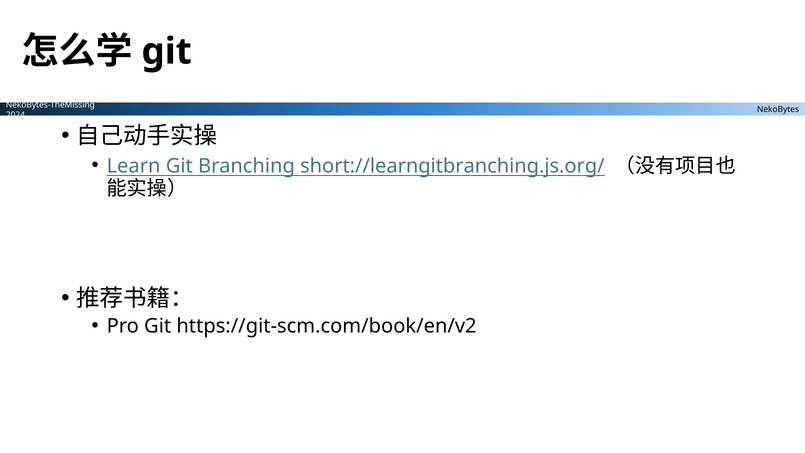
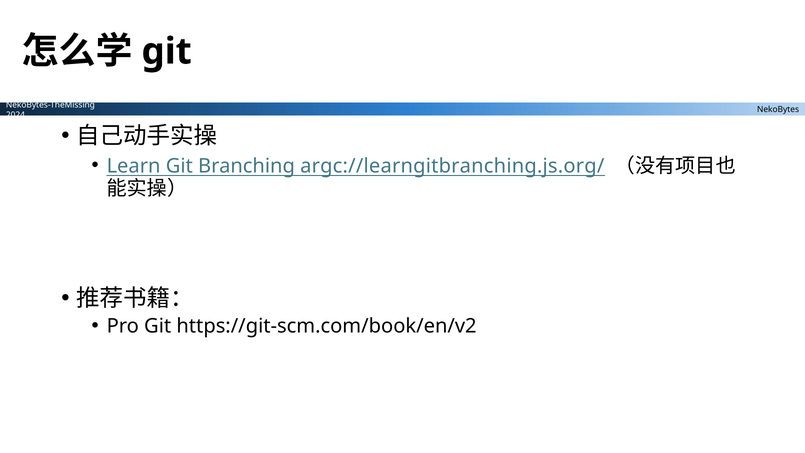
short://learngitbranching.js.org/: short://learngitbranching.js.org/ -> argc://learngitbranching.js.org/ (452, 166)
